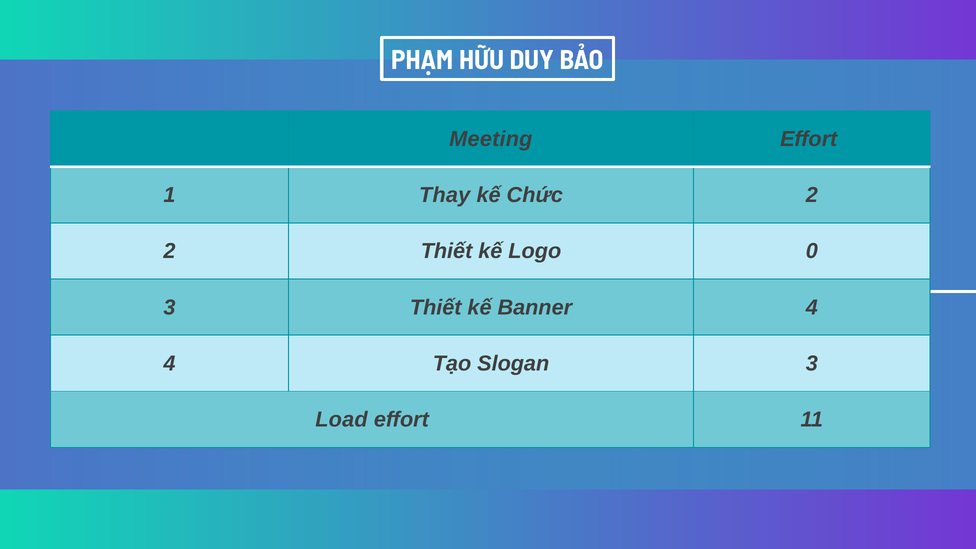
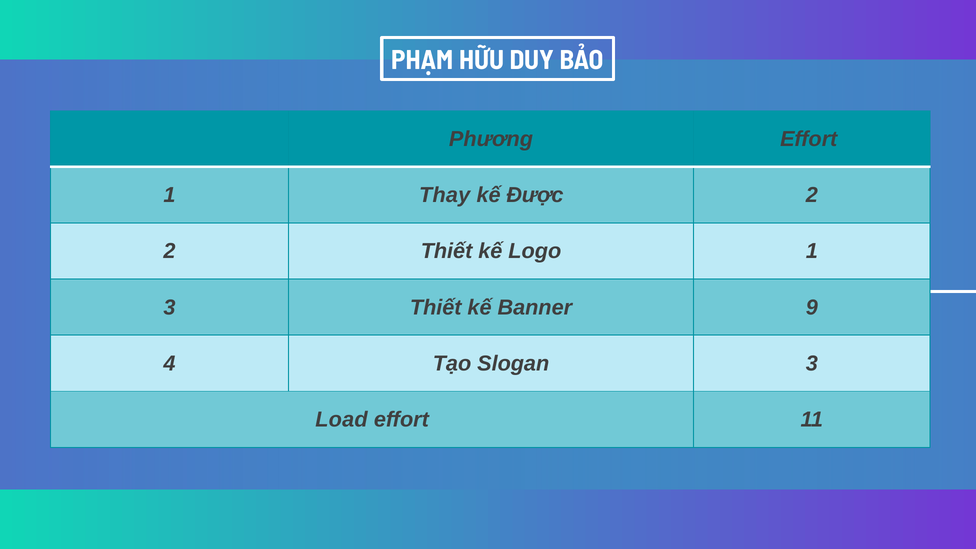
Meeting: Meeting -> Phương (491, 139)
Chức: Chức -> Được (535, 195)
Logo 0: 0 -> 1 (812, 251)
Banner 4: 4 -> 9 (812, 307)
